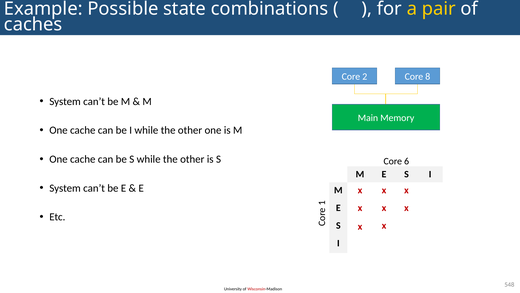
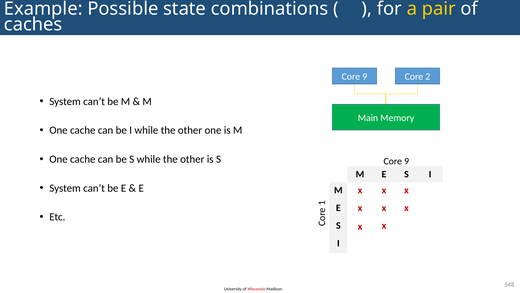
2: 2 -> 9 (365, 76)
8: 8 -> 2 (428, 76)
6: 6 -> 9 (407, 161)
